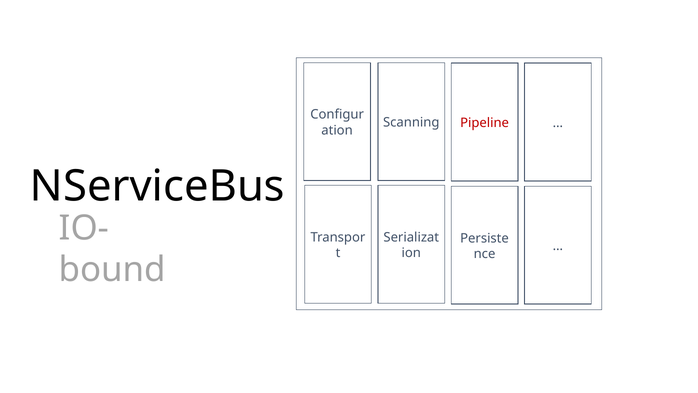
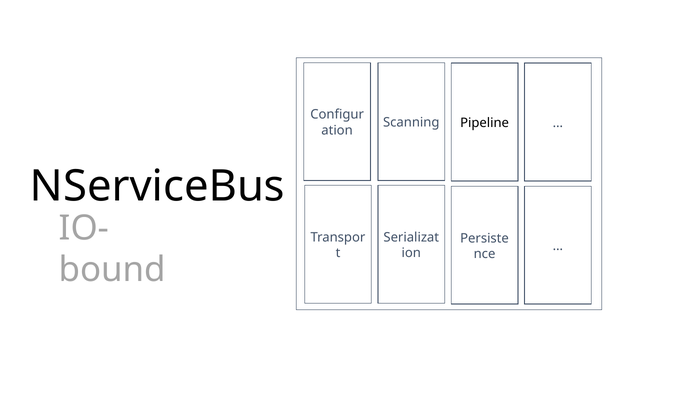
Pipeline colour: red -> black (485, 123)
